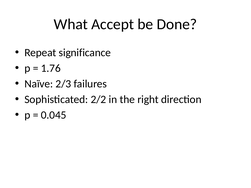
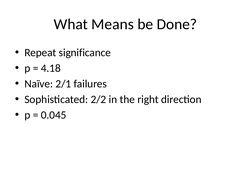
Accept: Accept -> Means (113, 24)
1.76: 1.76 -> 4.18 (51, 68)
2/3: 2/3 -> 2/1 (63, 84)
